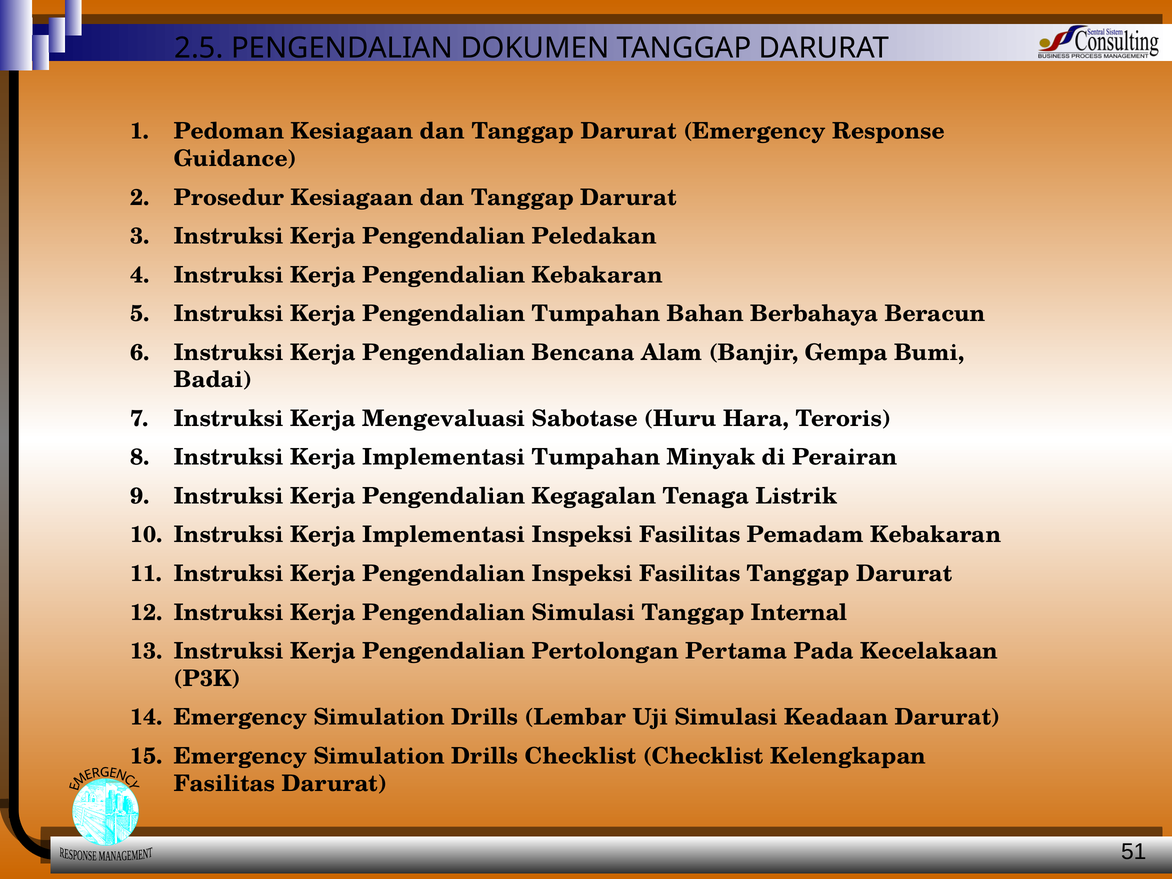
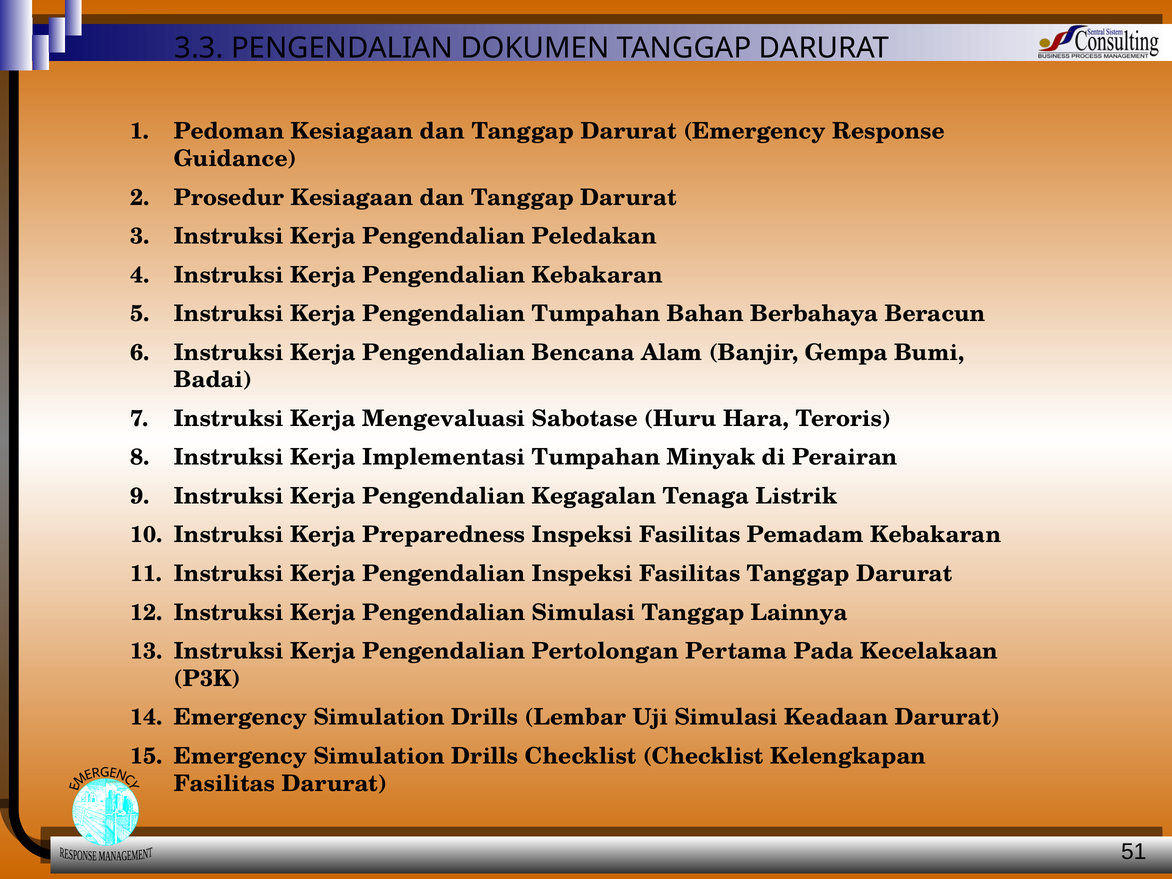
2.5: 2.5 -> 3.3 (199, 48)
Implementasi: Implementasi -> Preparedness (444, 535)
Internal: Internal -> Lainnya (799, 612)
